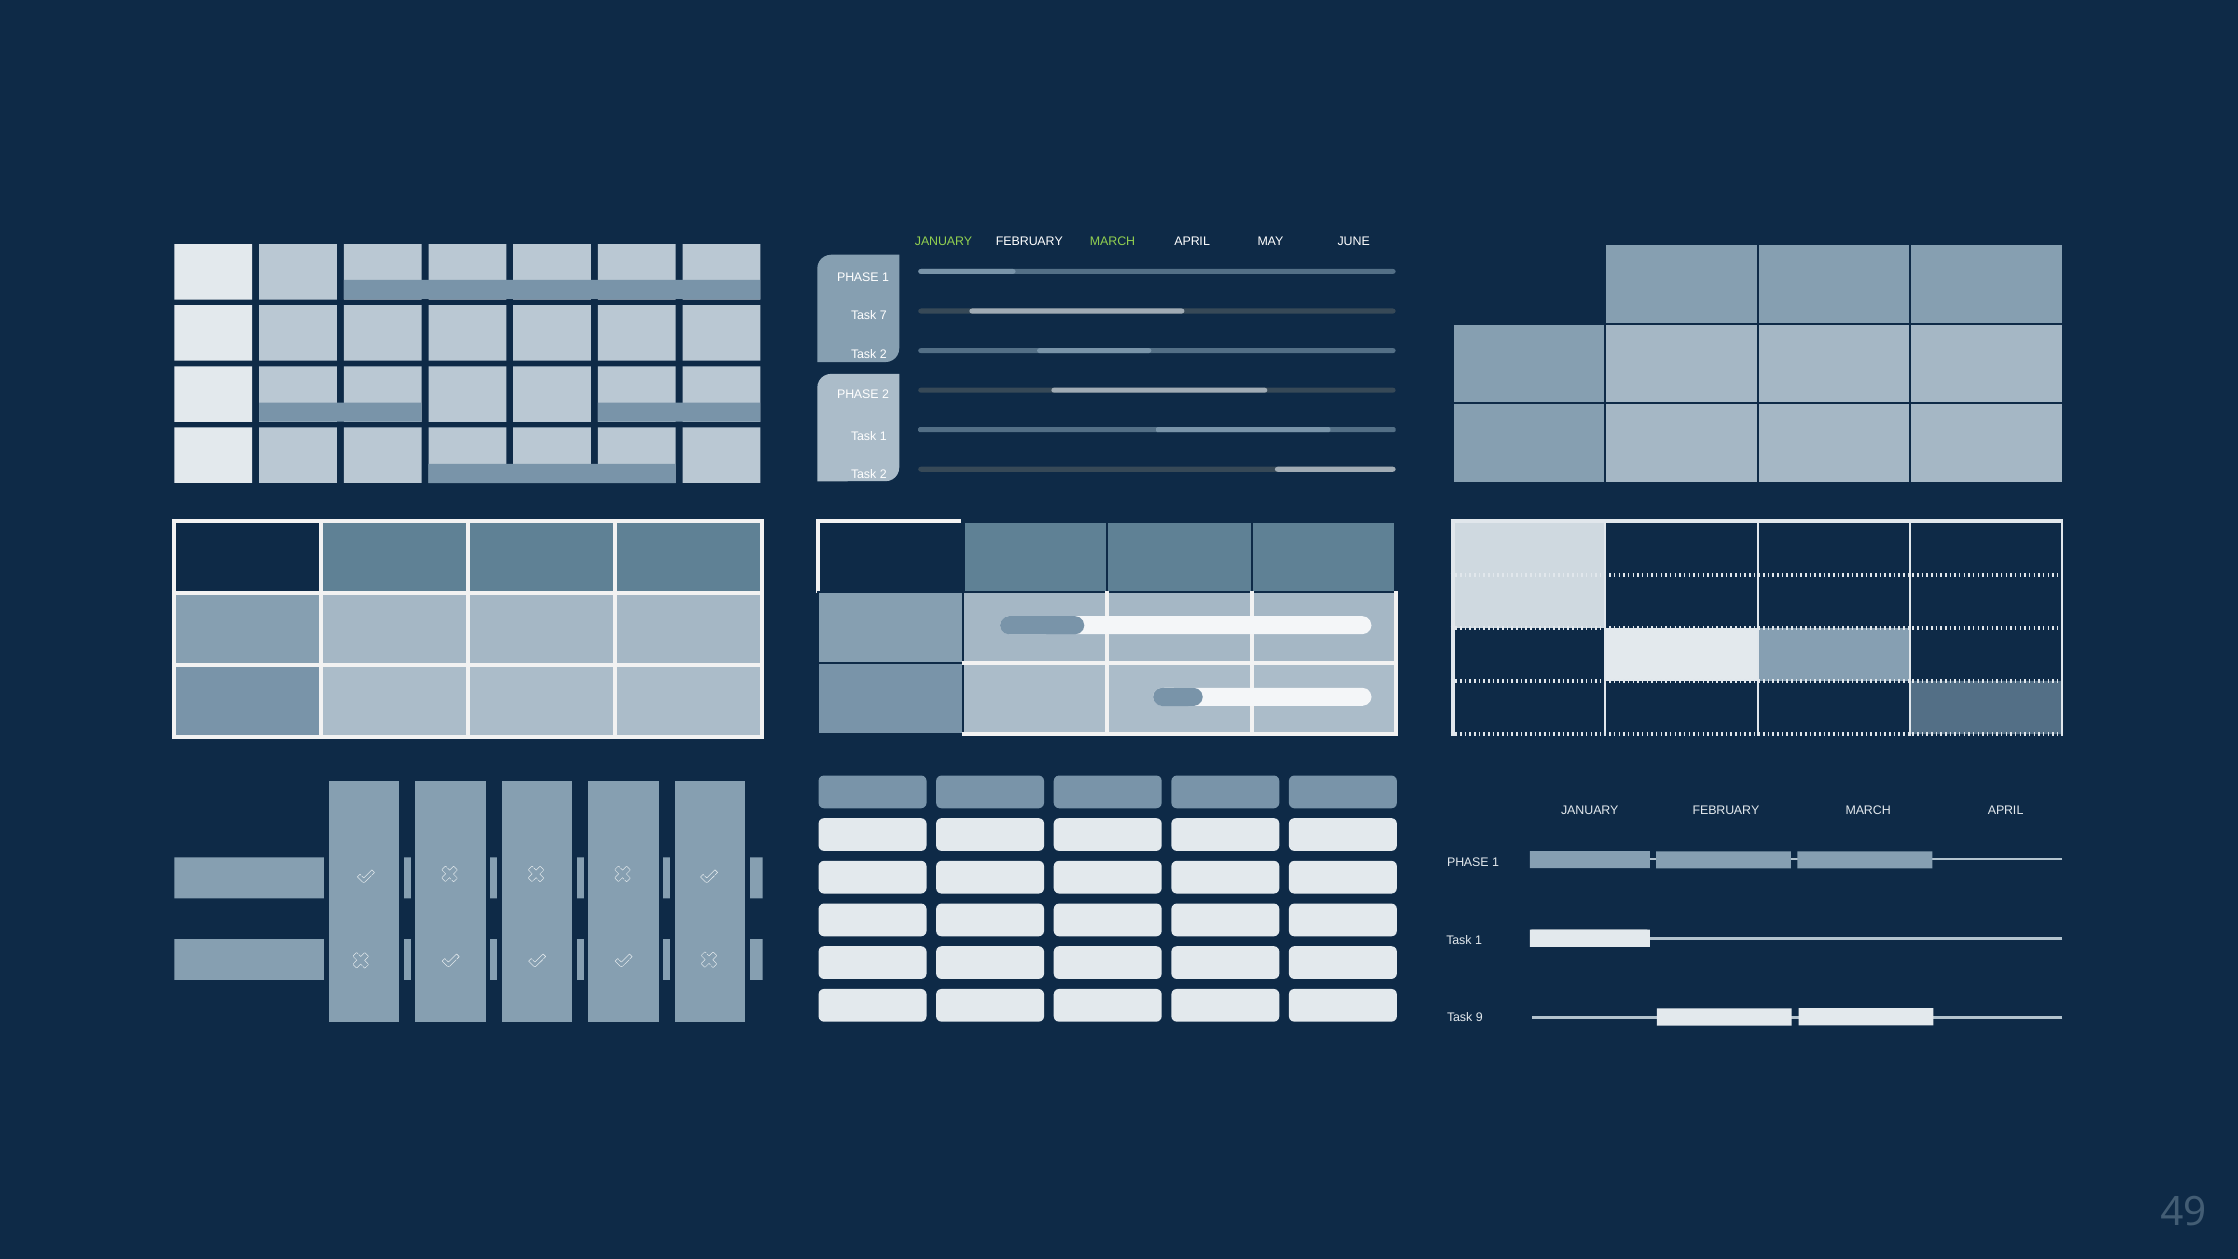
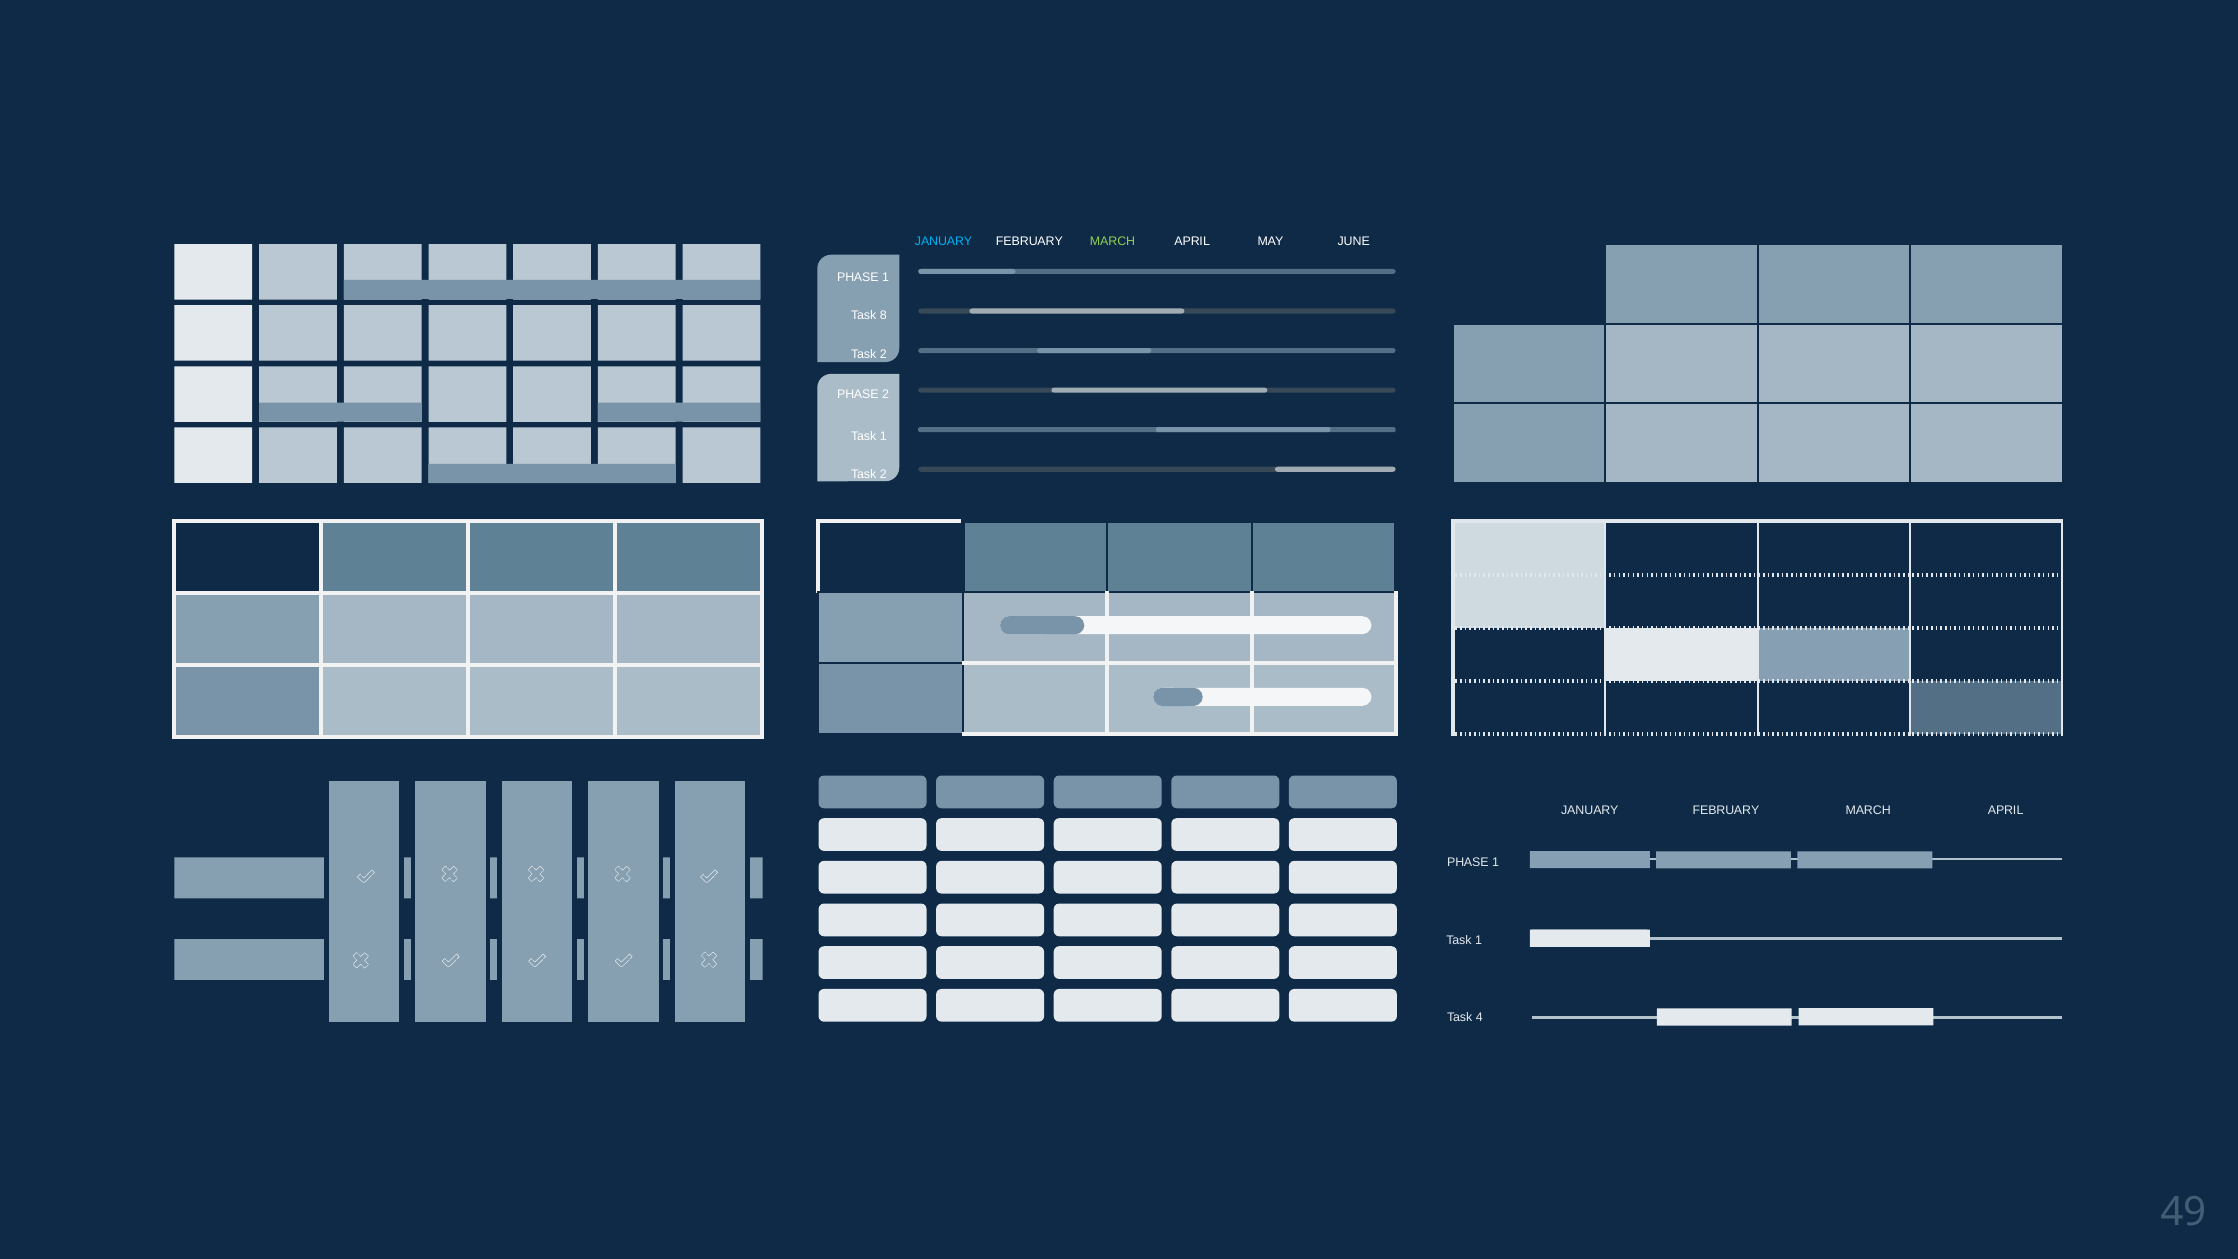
JANUARY colour: light green -> light blue (944, 242)
7: 7 -> 8 (883, 315)
9: 9 -> 4 (1479, 1017)
